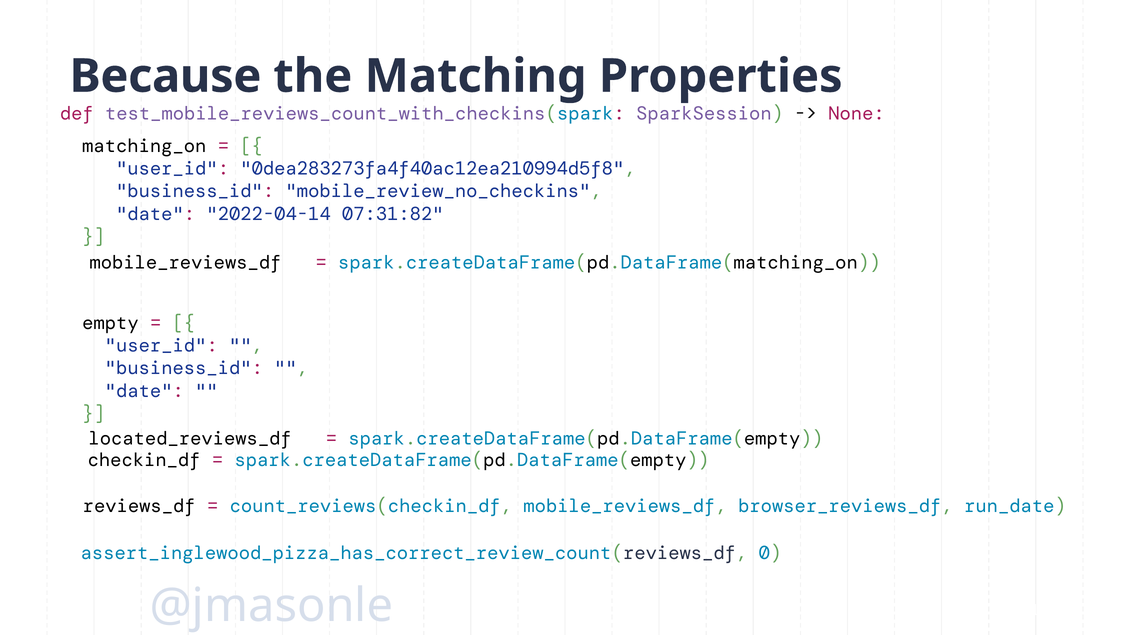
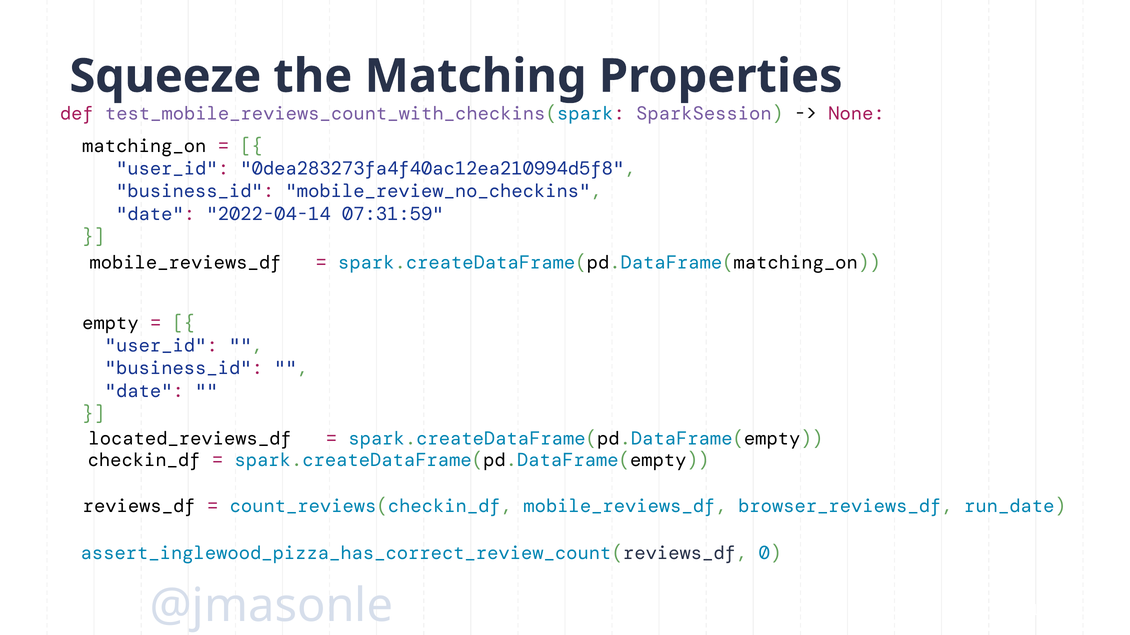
Because: Because -> Squeeze (165, 76)
07:31:82: 07:31:82 -> 07:31:59 (393, 214)
